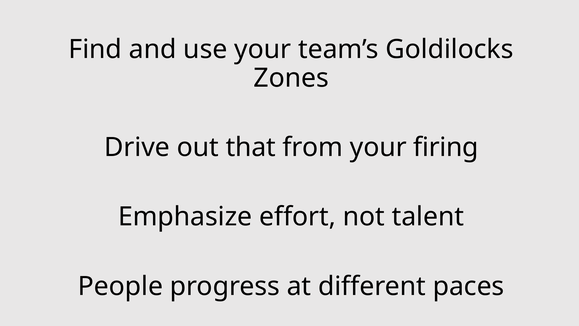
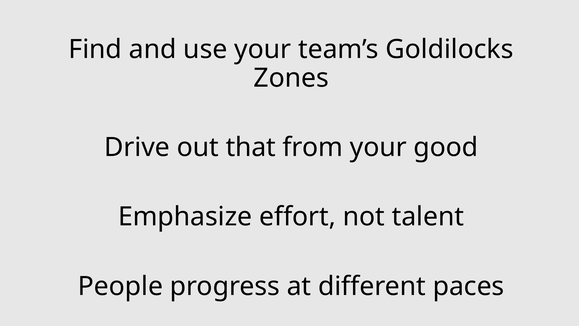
firing: firing -> good (446, 147)
